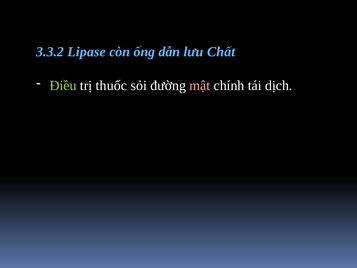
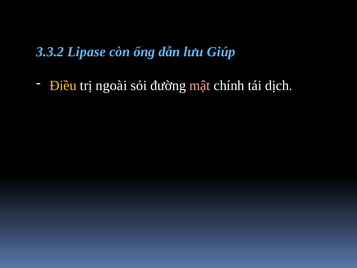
Chất: Chất -> Giúp (221, 52)
Điều colour: light green -> yellow (63, 85)
thuốc: thuốc -> ngoài (111, 85)
